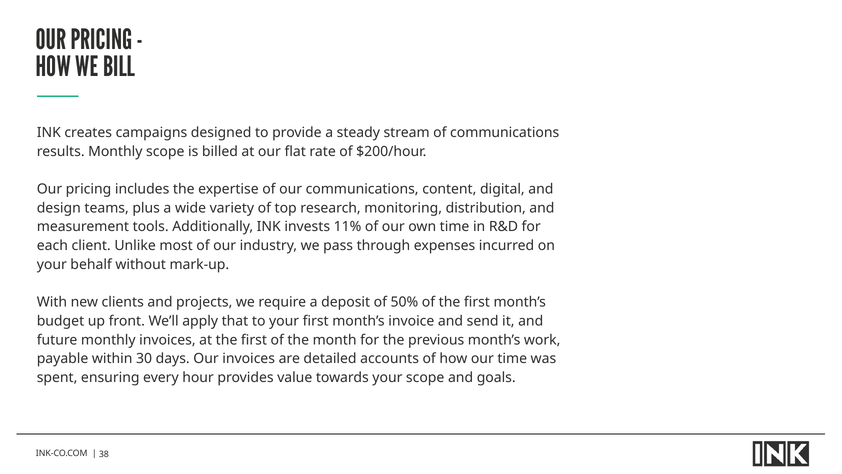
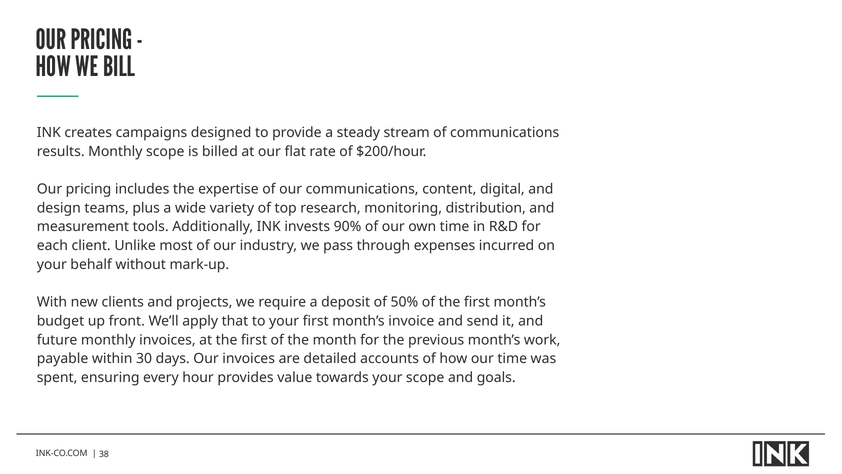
11%: 11% -> 90% (347, 227)
